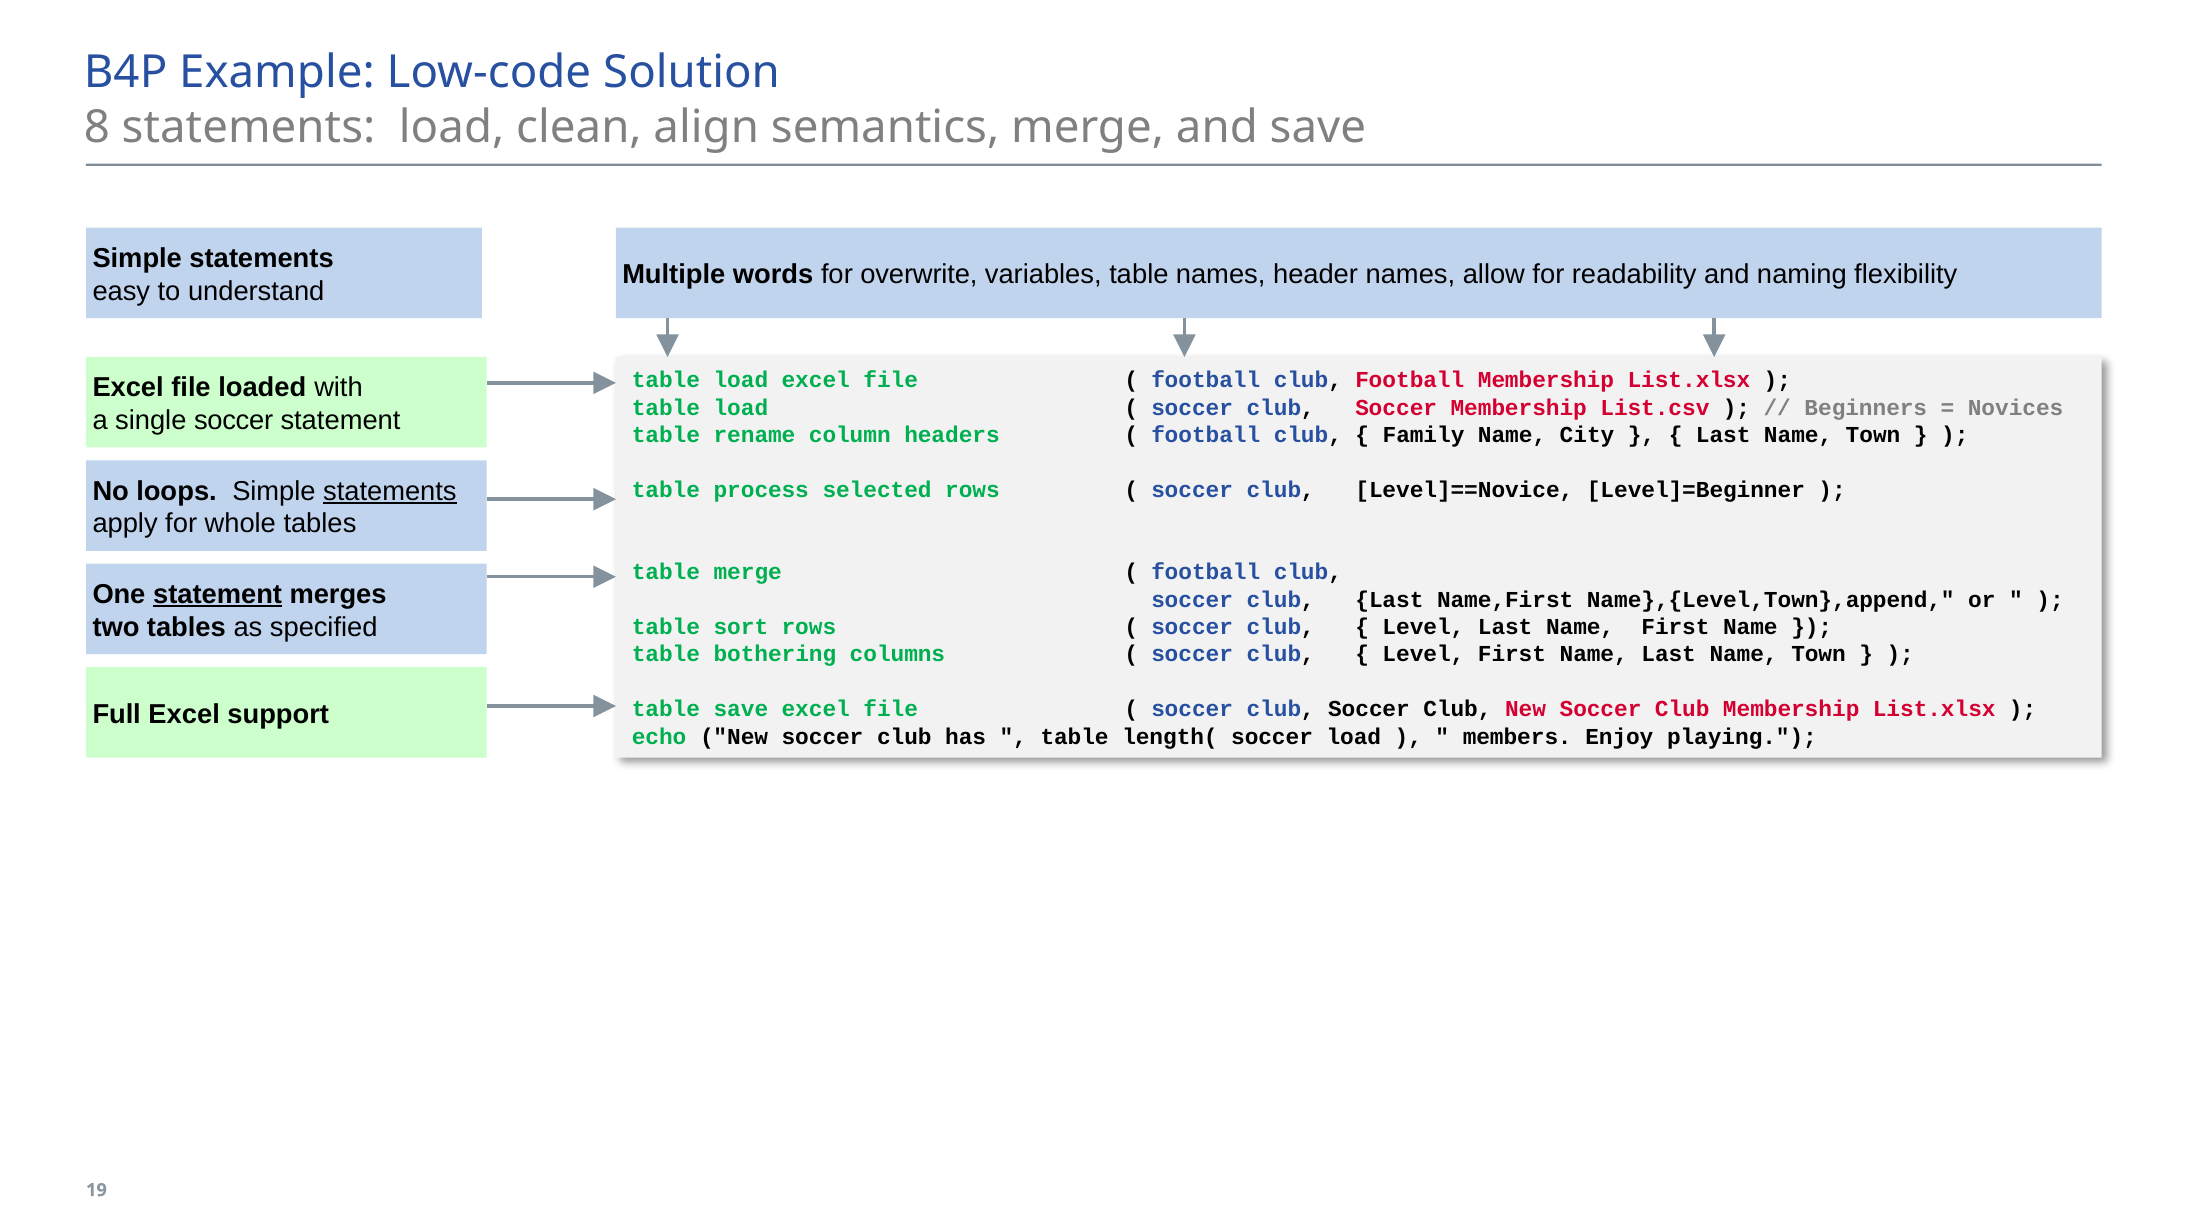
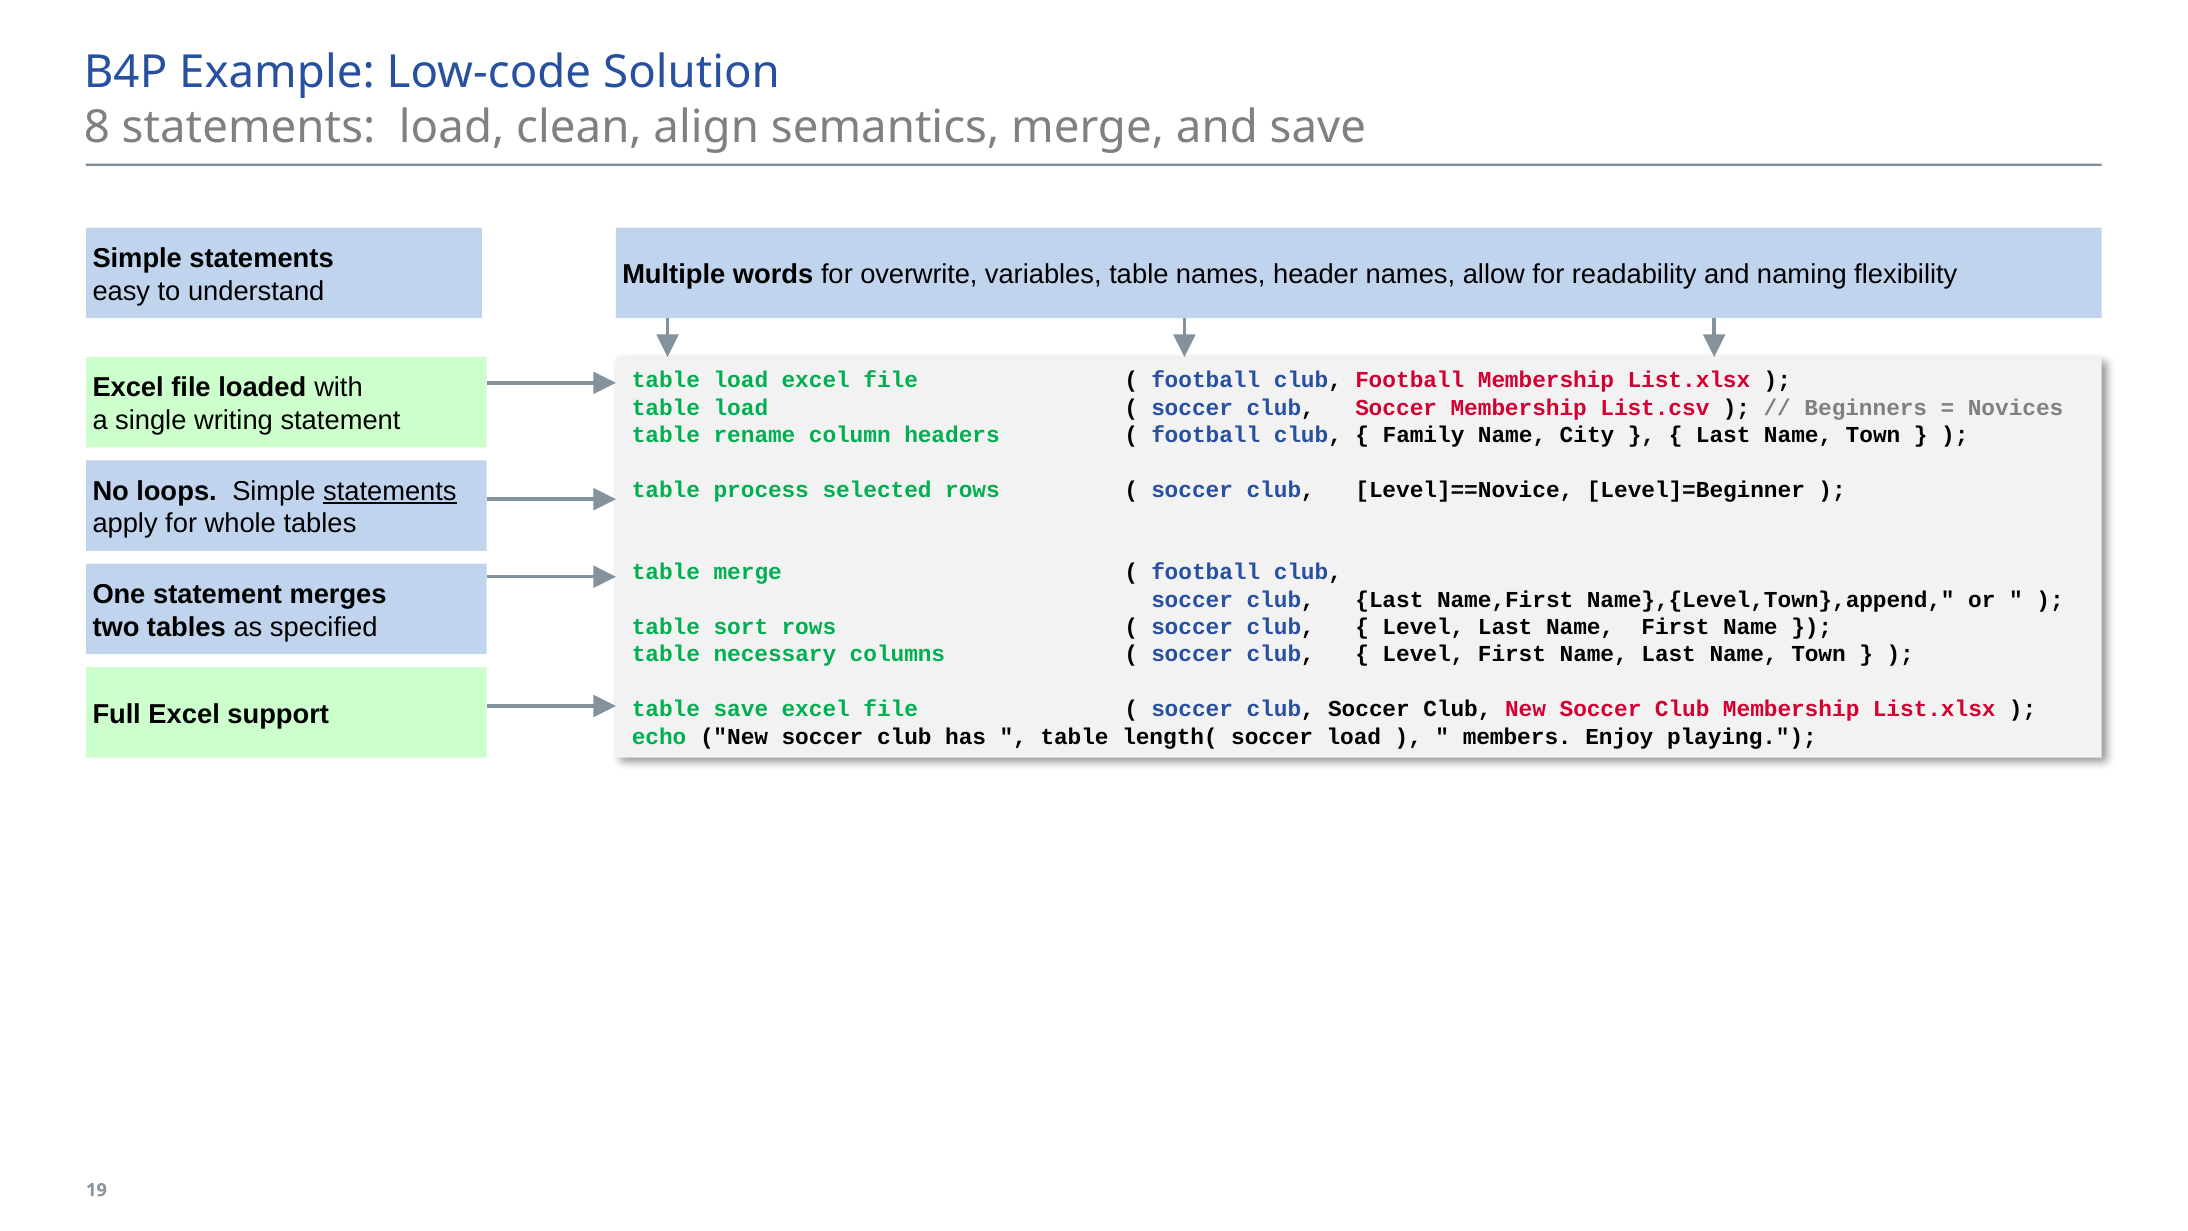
single soccer: soccer -> writing (233, 420)
statement underline: present -> none (218, 594)
bothering: bothering -> necessary (775, 654)
